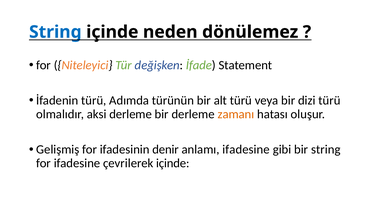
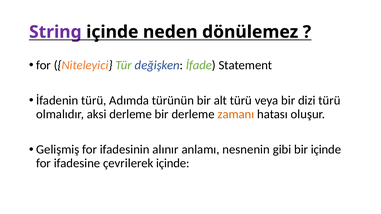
String colour: blue -> purple (55, 32)
denir: denir -> alınır (166, 150)
anlamı ifadesine: ifadesine -> nesnenin (246, 150)
bir string: string -> içinde (326, 150)
